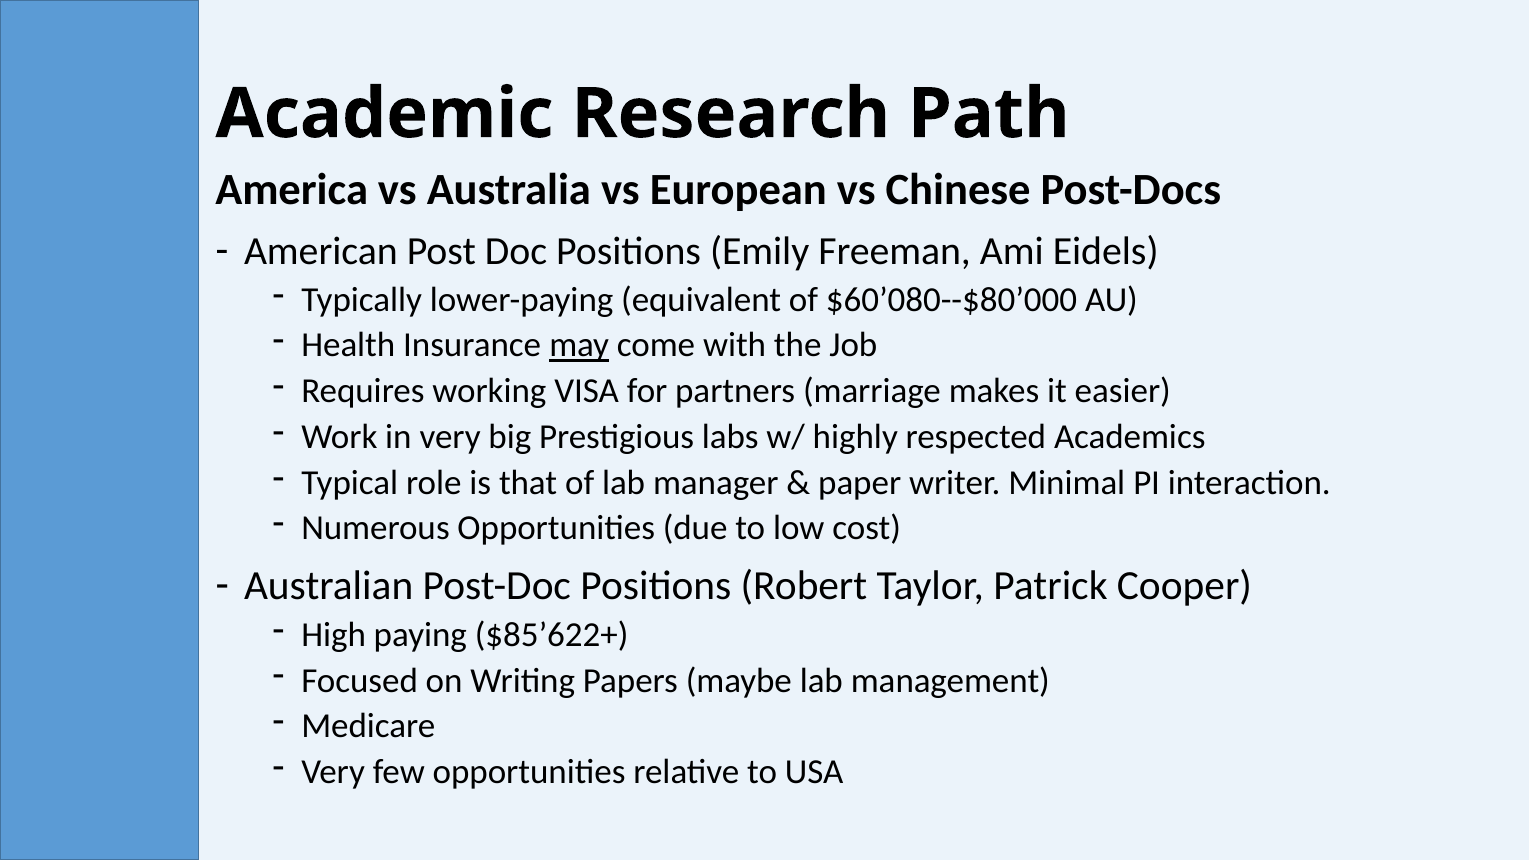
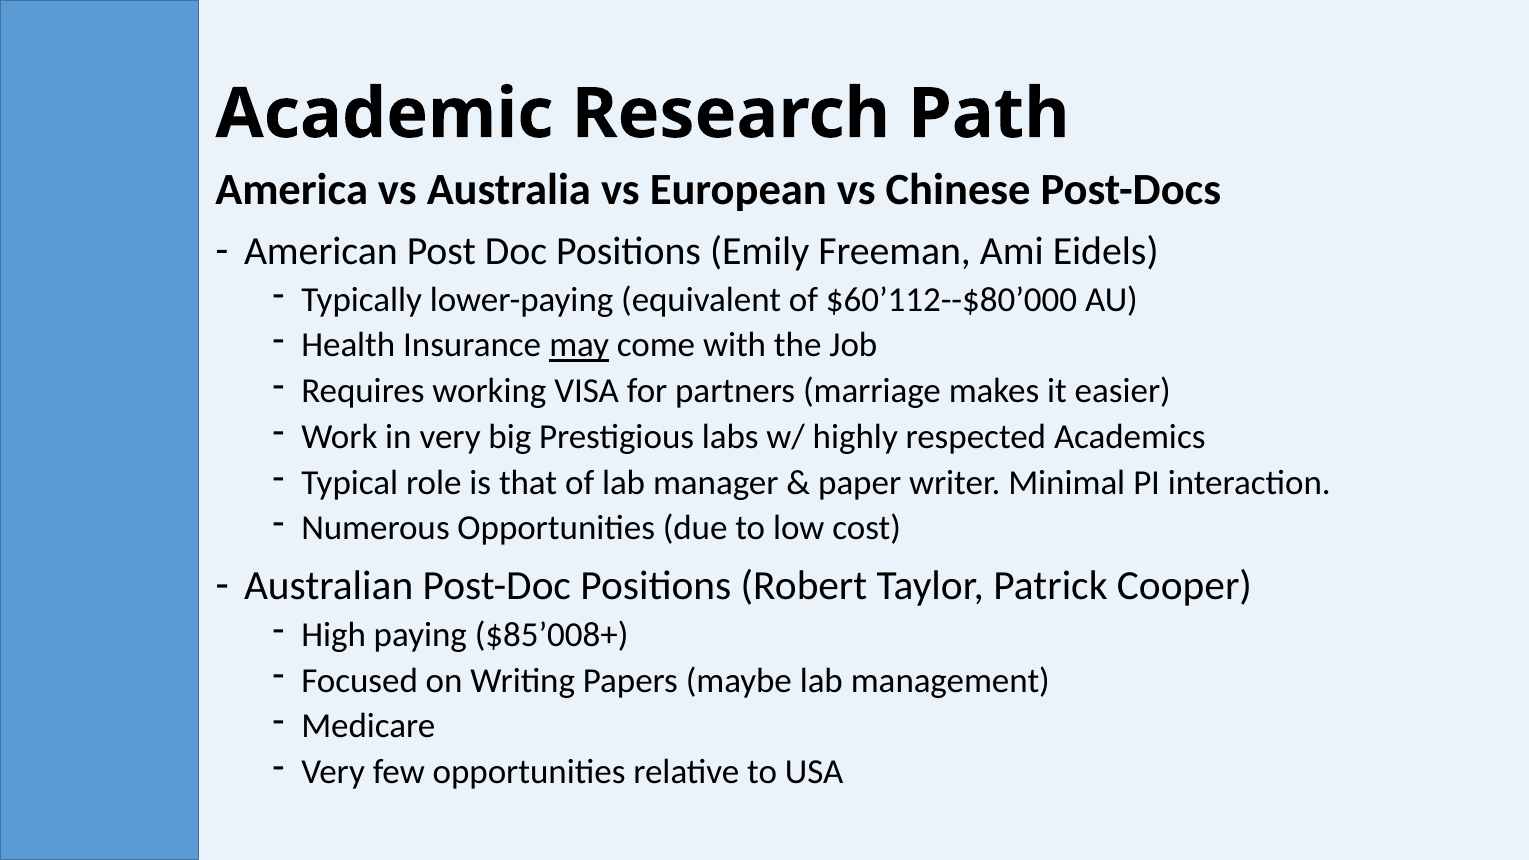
$60’080--$80’000: $60’080--$80’000 -> $60’112--$80’000 (952, 300)
$85’622+: $85’622+ -> $85’008+ (552, 635)
